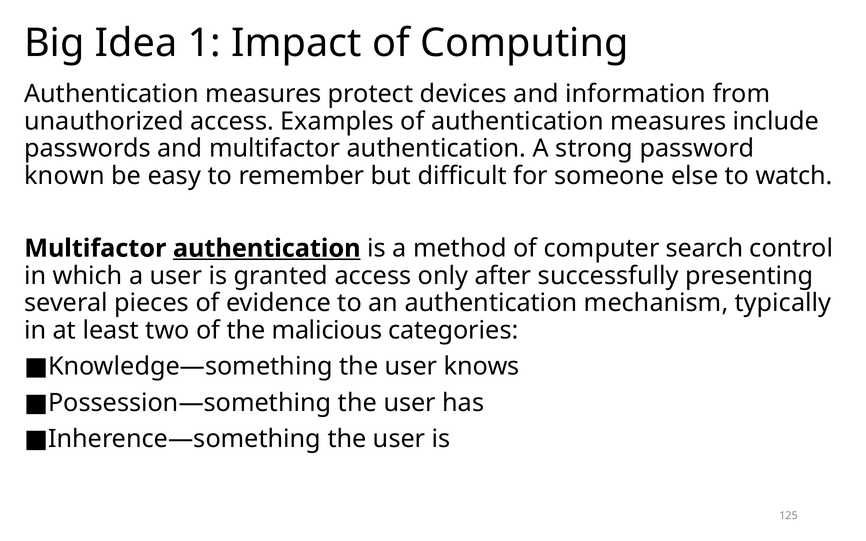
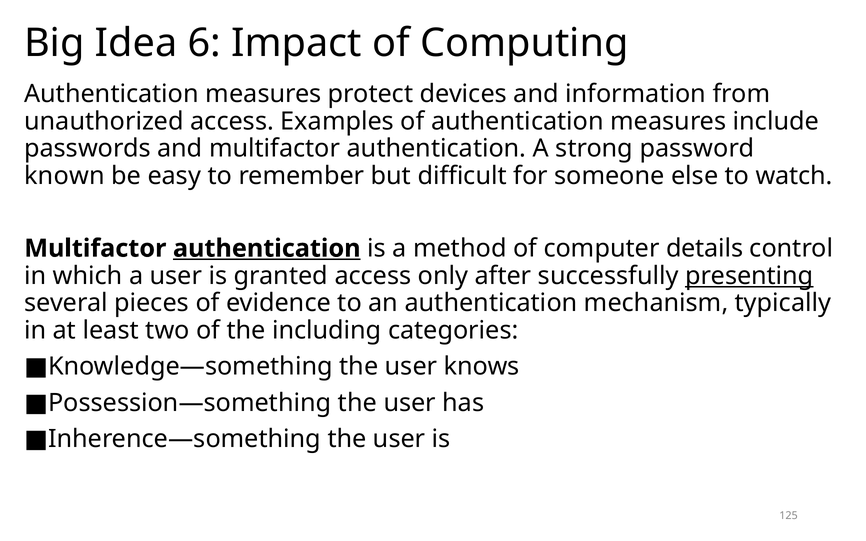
1: 1 -> 6 (204, 43)
search: search -> details (705, 249)
presenting underline: none -> present (749, 276)
malicious: malicious -> including (327, 330)
